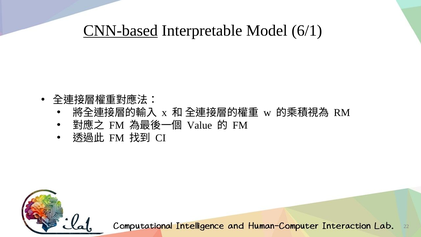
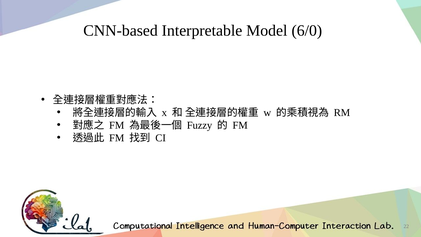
CNN-based underline: present -> none (121, 31)
6/1: 6/1 -> 6/0 (307, 31)
Value: Value -> Fuzzy (200, 125)
